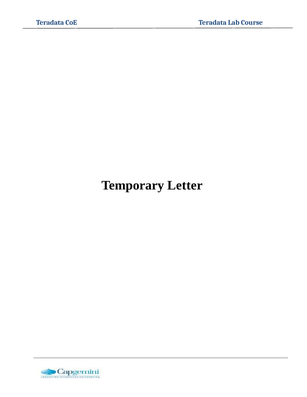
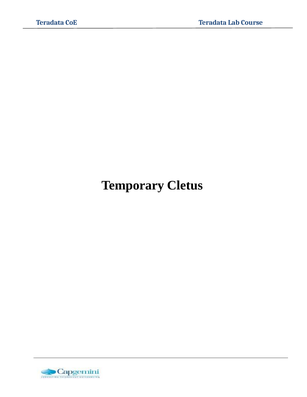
Letter: Letter -> Cletus (185, 186)
